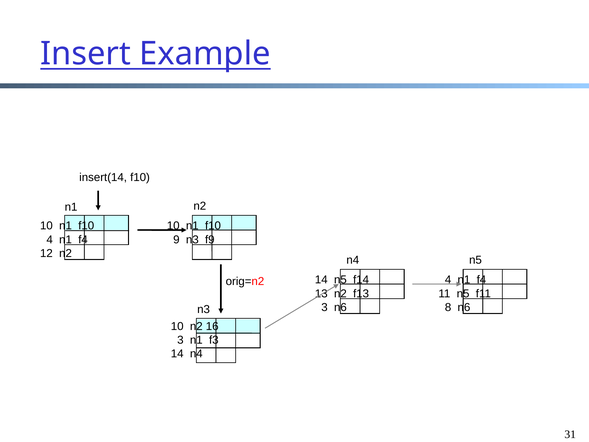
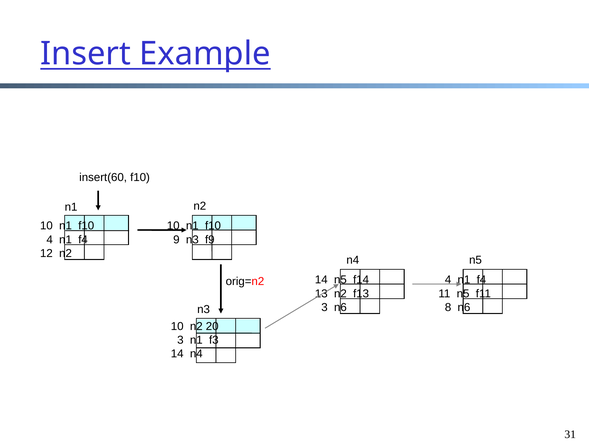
insert(14: insert(14 -> insert(60 (103, 177)
16: 16 -> 20 (212, 326)
